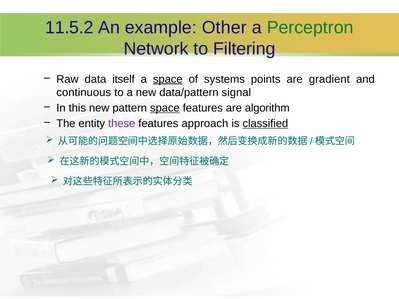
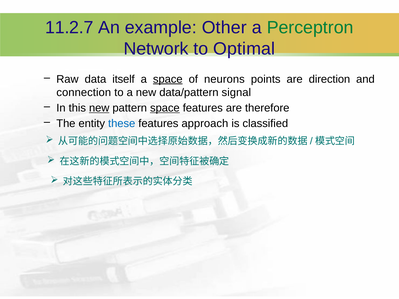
11.5.2: 11.5.2 -> 11.2.7 (69, 28)
Filtering: Filtering -> Optimal (244, 49)
systems: systems -> neurons (224, 79)
gradient: gradient -> direction (329, 79)
continuous: continuous -> connection (84, 93)
new underline: none -> present (99, 108)
algorithm: algorithm -> therefore (267, 108)
these colour: purple -> blue (122, 124)
classified underline: present -> none (265, 124)
